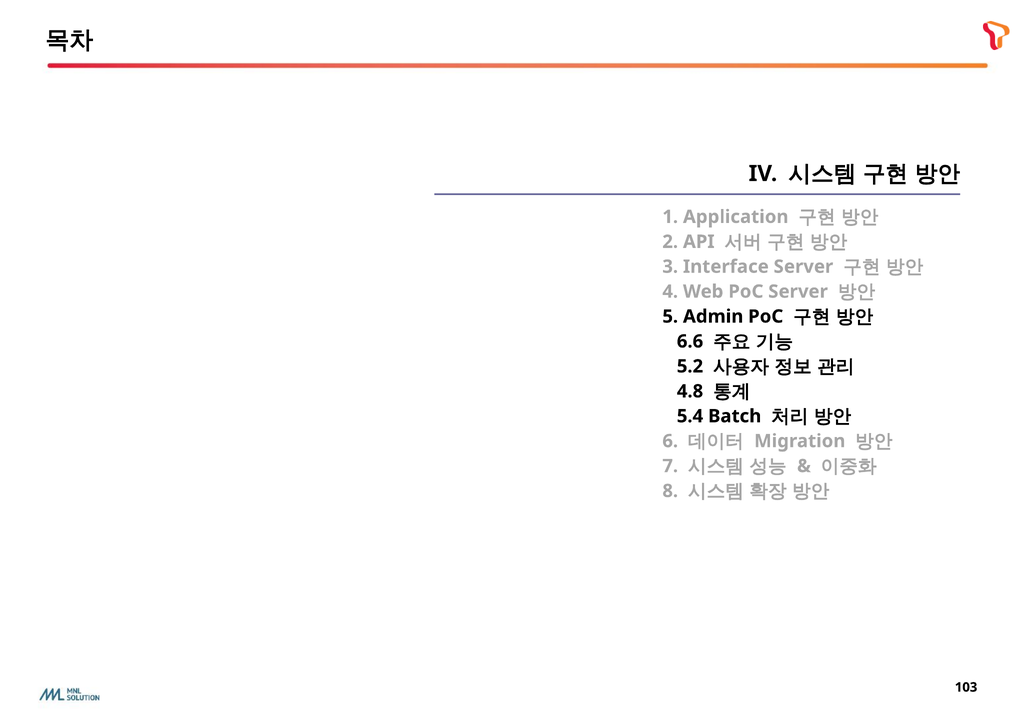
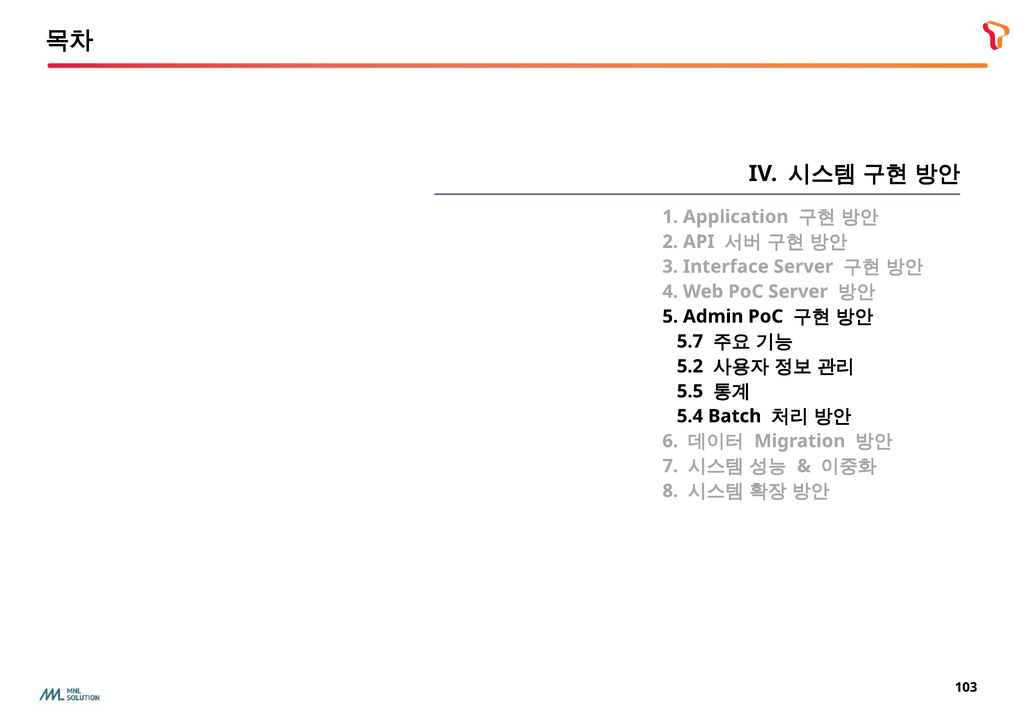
6.6: 6.6 -> 5.7 (690, 341)
4.8: 4.8 -> 5.5 (690, 391)
